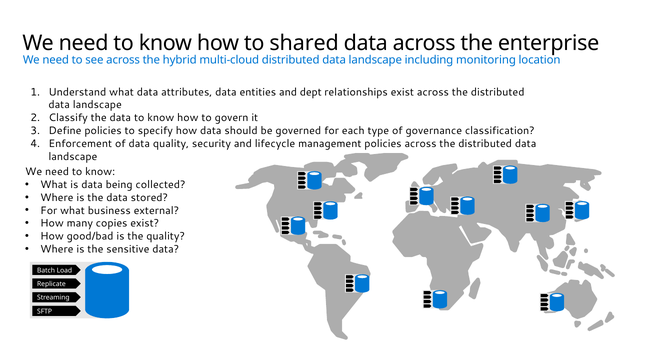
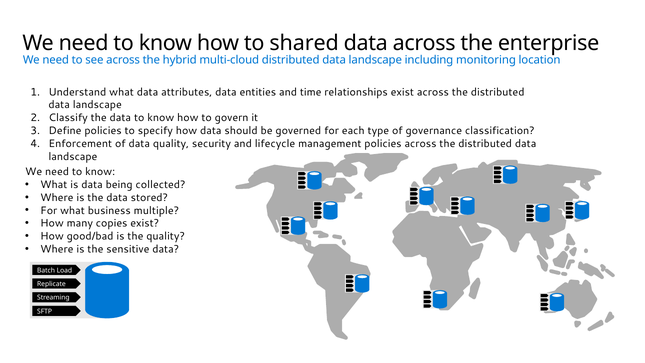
dept: dept -> time (311, 92)
external: external -> multiple (156, 210)
